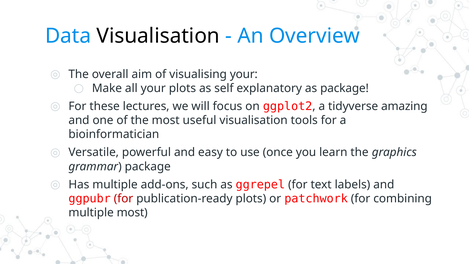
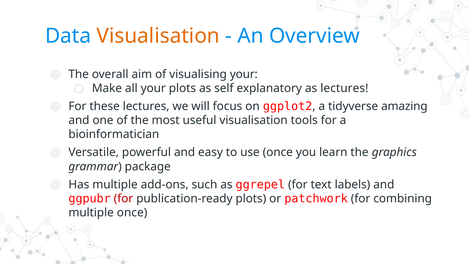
Visualisation colour: black -> orange (158, 36)
as package: package -> lectures (344, 88)
multiple most: most -> once (132, 212)
